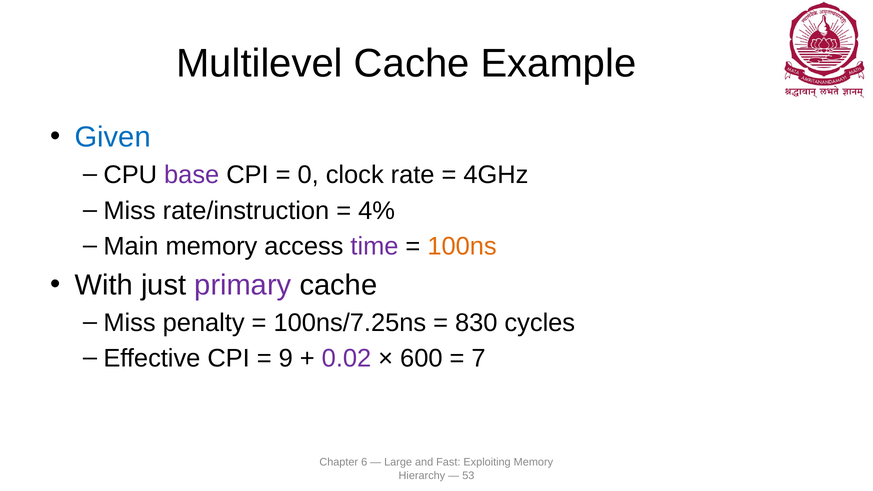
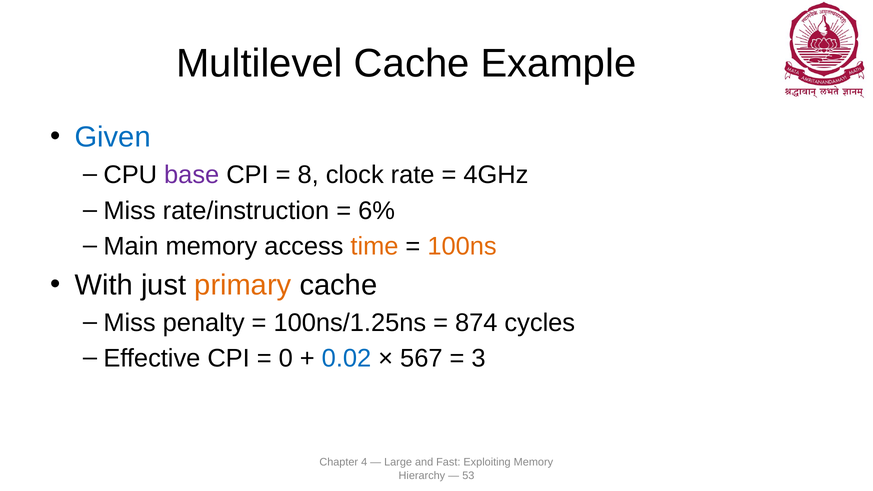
0: 0 -> 8 (308, 175)
4%: 4% -> 6% (377, 211)
time colour: purple -> orange (375, 246)
primary colour: purple -> orange (243, 285)
100ns/7.25ns: 100ns/7.25ns -> 100ns/1.25ns (350, 323)
830: 830 -> 874 (476, 323)
9: 9 -> 0 (286, 359)
0.02 colour: purple -> blue (346, 359)
600: 600 -> 567 (421, 359)
7: 7 -> 3 (479, 359)
6: 6 -> 4 (364, 463)
